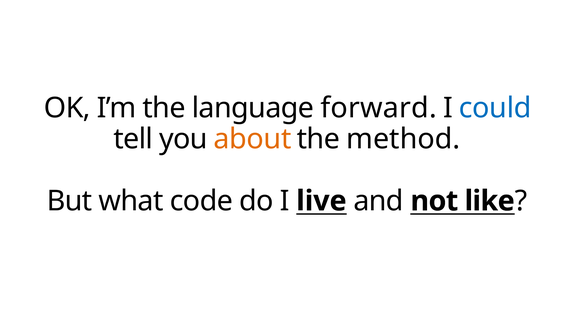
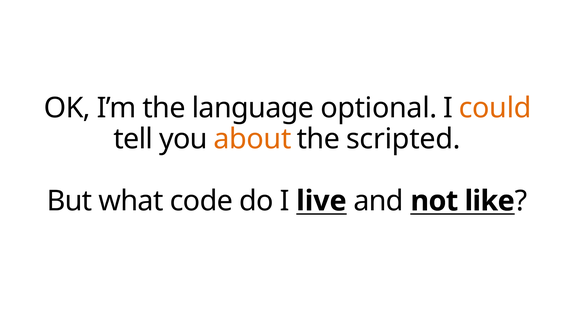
forward: forward -> optional (379, 108)
could colour: blue -> orange (495, 108)
method: method -> scripted (403, 139)
